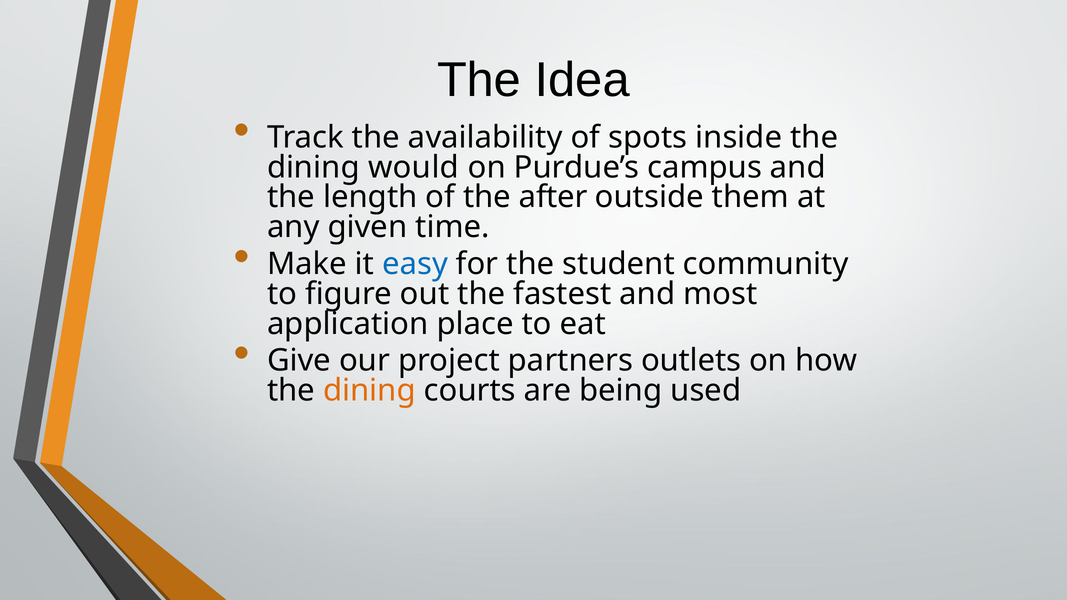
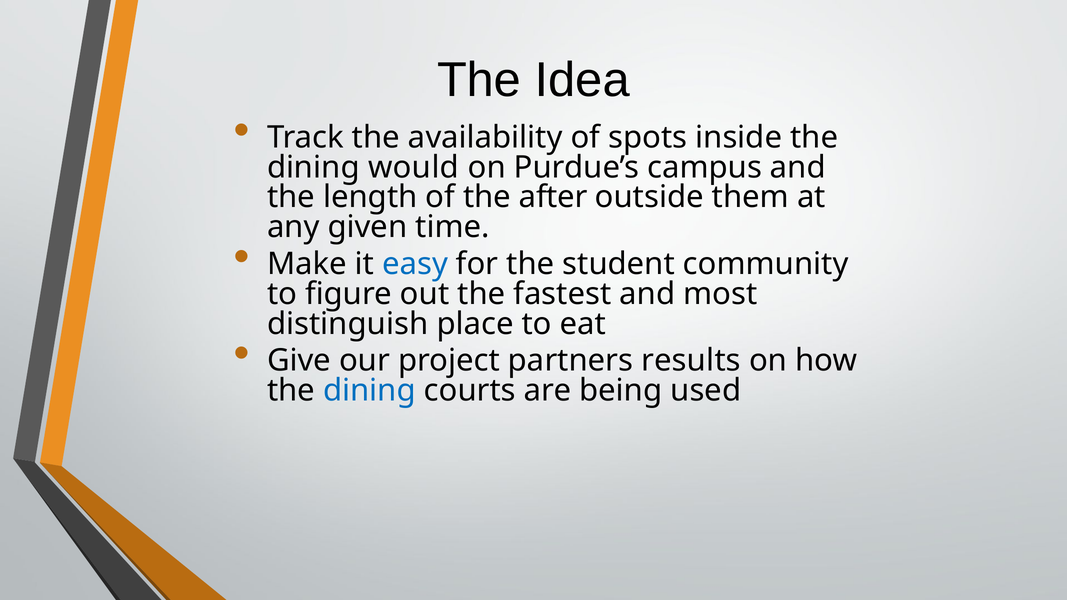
application: application -> distinguish (348, 324)
outlets: outlets -> results (691, 361)
dining colour: orange -> blue (369, 391)
